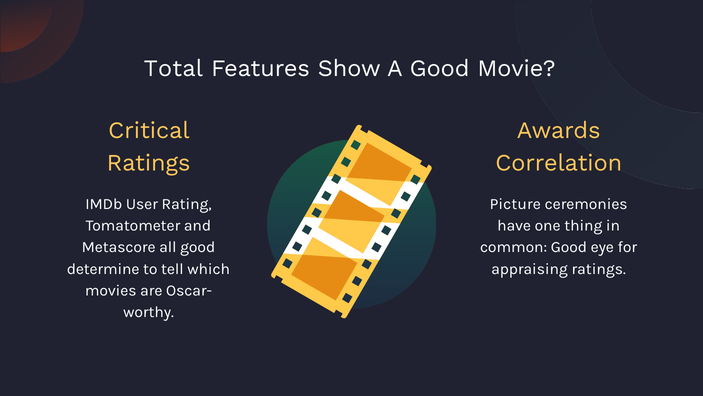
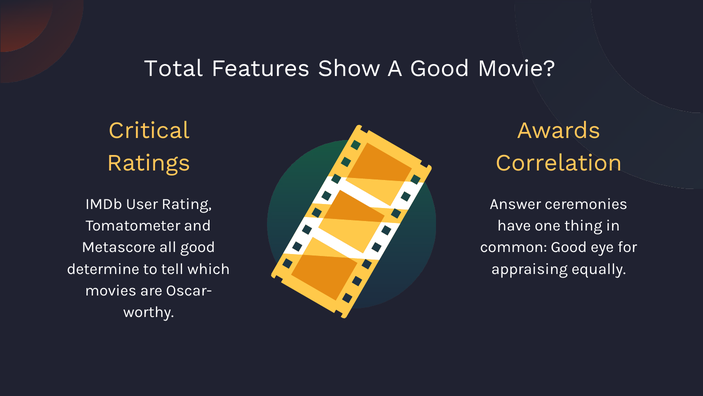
Picture: Picture -> Answer (515, 204)
appraising ratings: ratings -> equally (599, 269)
